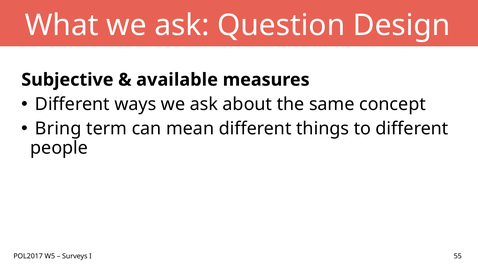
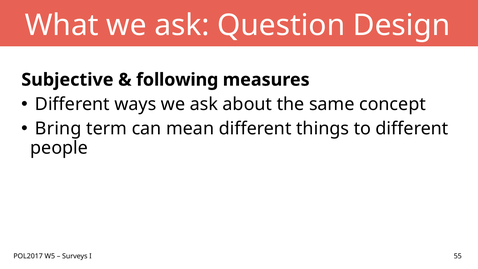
available: available -> following (177, 80)
